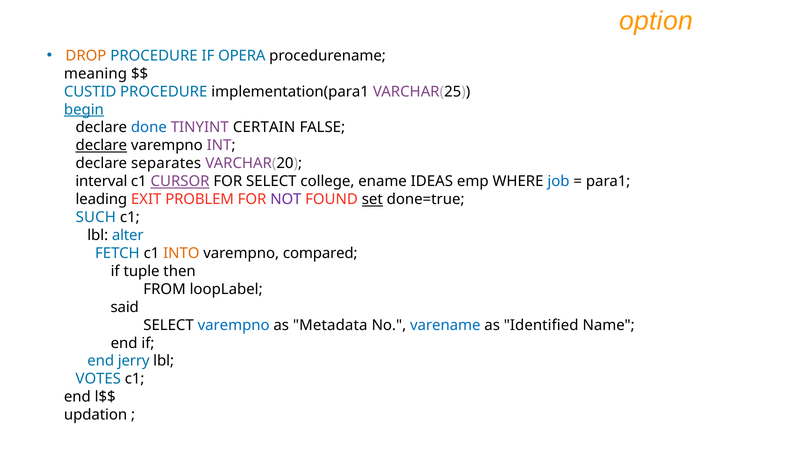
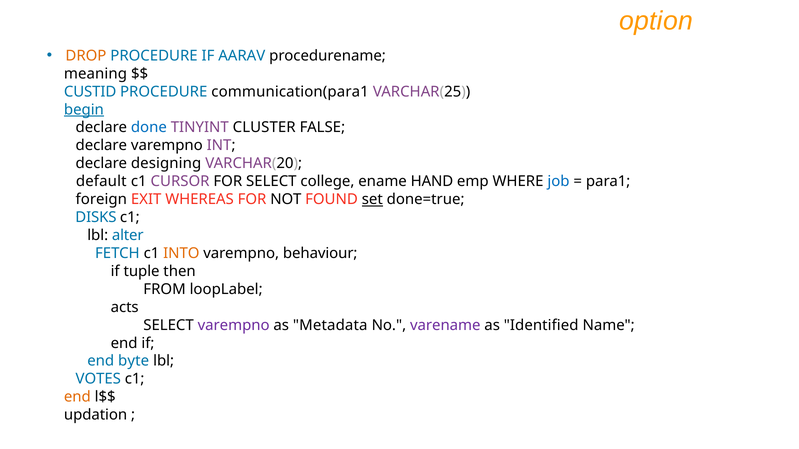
OPERA: OPERA -> AARAV (242, 56)
implementation(para1: implementation(para1 -> communication(para1 (290, 92)
CERTAIN: CERTAIN -> CLUSTER (264, 128)
declare underline: present -> none (101, 146)
separates: separates -> designing (166, 164)
interval: interval -> default (101, 182)
CURSOR underline: present -> none (180, 182)
IDEAS: IDEAS -> HAND (432, 182)
leading: leading -> foreign (101, 200)
PROBLEM: PROBLEM -> WHEREAS (200, 200)
NOT colour: purple -> black (286, 200)
SUCH: SUCH -> DISKS (96, 218)
compared: compared -> behaviour (320, 254)
said: said -> acts (125, 307)
varempno colour: blue -> purple (234, 325)
varename colour: blue -> purple (445, 325)
jerry: jerry -> byte (134, 361)
end colour: black -> orange (77, 397)
